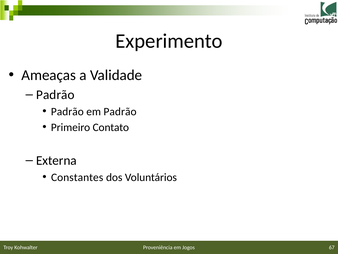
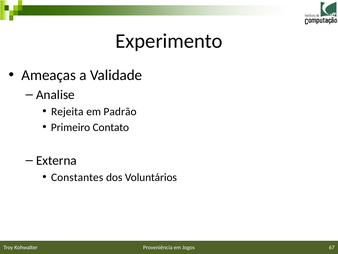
Padrão: Padrão -> Analise (55, 95)
Padrão: Padrão -> Rejeita (67, 111)
